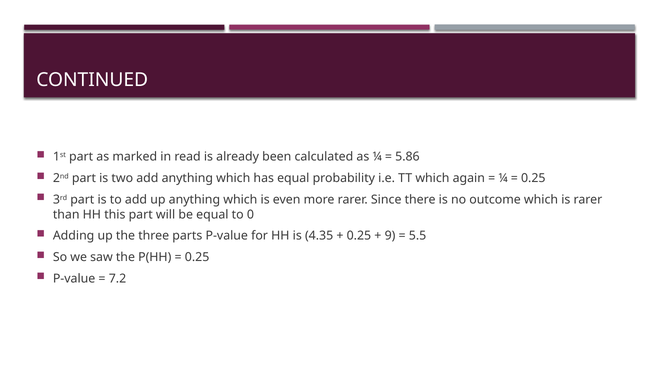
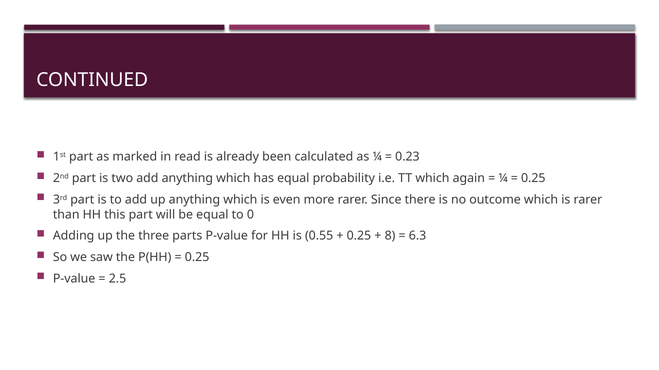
5.86: 5.86 -> 0.23 (407, 157)
4.35: 4.35 -> 0.55 (319, 236)
9: 9 -> 8 (390, 236)
5.5: 5.5 -> 6.3 (418, 236)
7.2: 7.2 -> 2.5 (117, 279)
